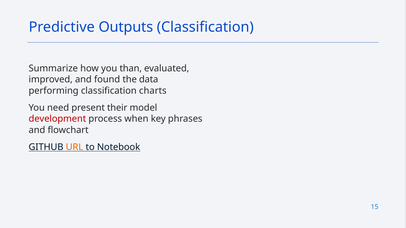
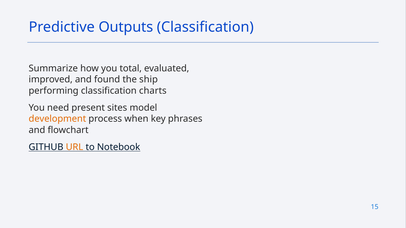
than: than -> total (131, 69)
data: data -> ship (149, 80)
their: their -> sites (117, 108)
development colour: red -> orange (57, 119)
